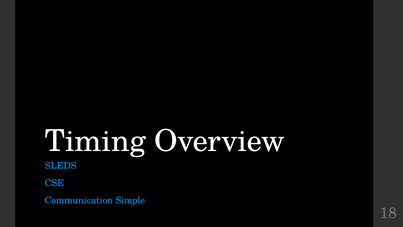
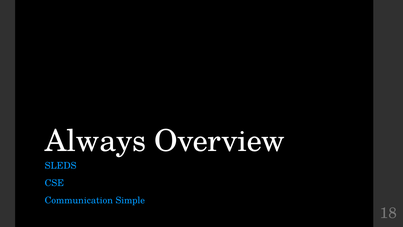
Timing: Timing -> Always (95, 141)
